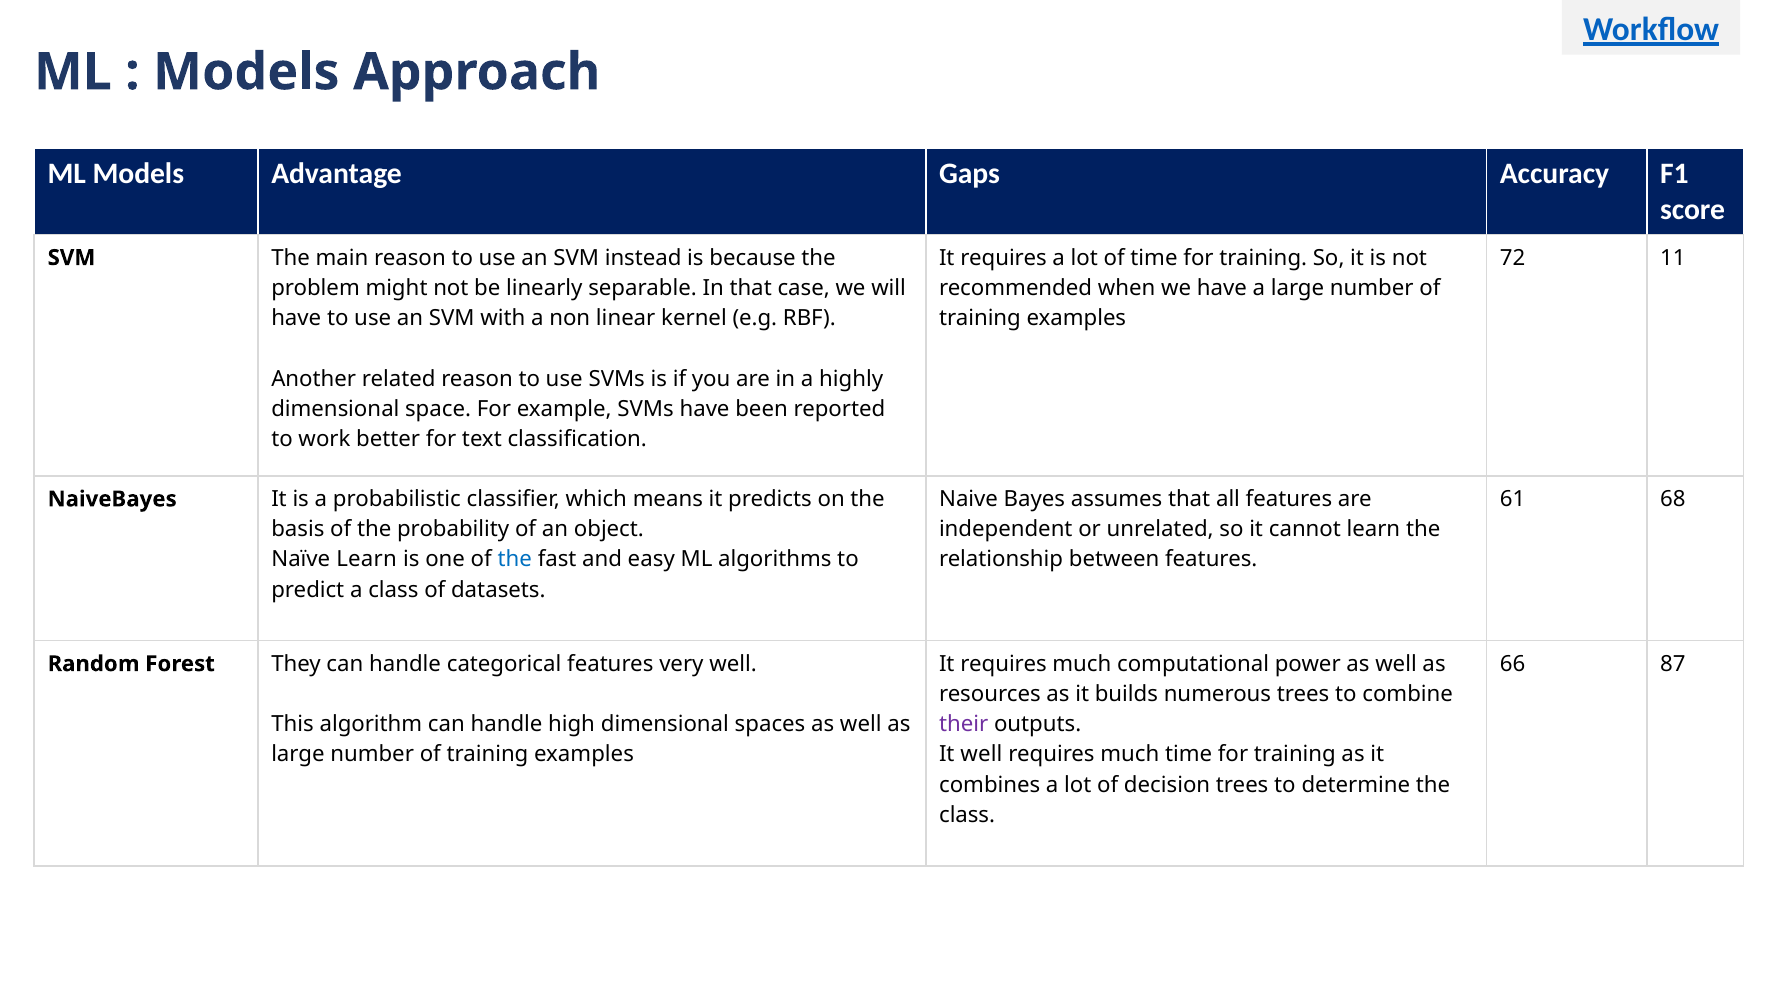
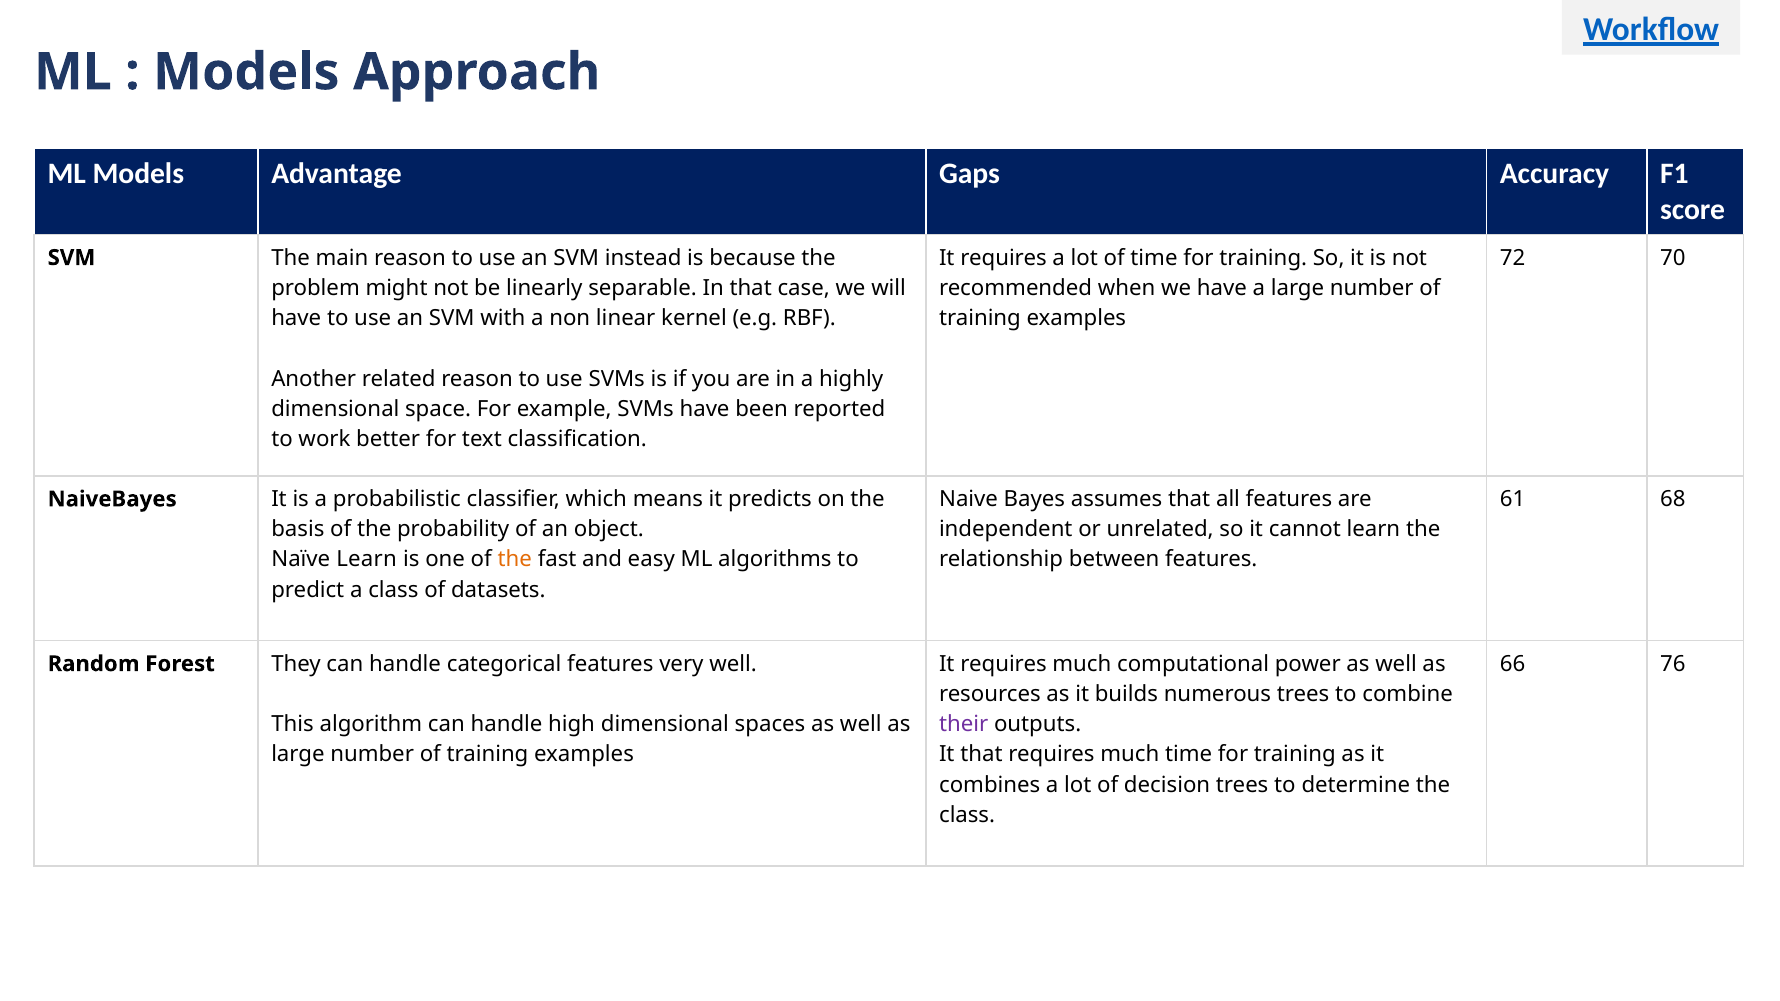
11: 11 -> 70 (1673, 258)
the colour: blue -> orange (515, 560)
87: 87 -> 76 (1673, 664)
It well: well -> that (982, 755)
